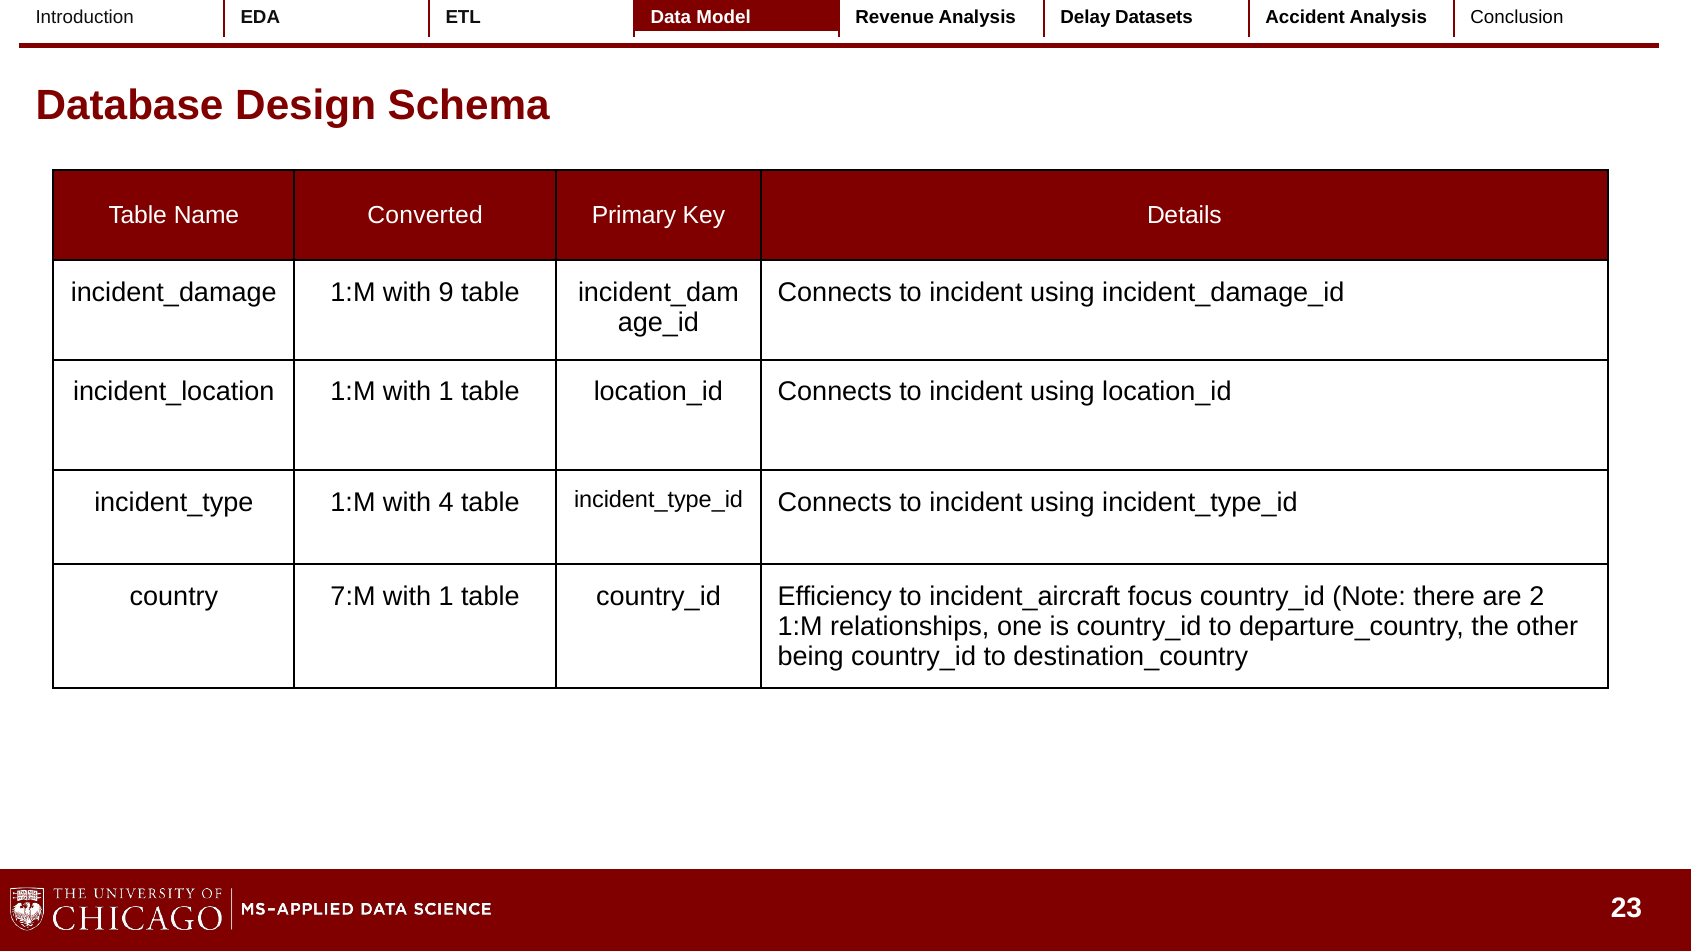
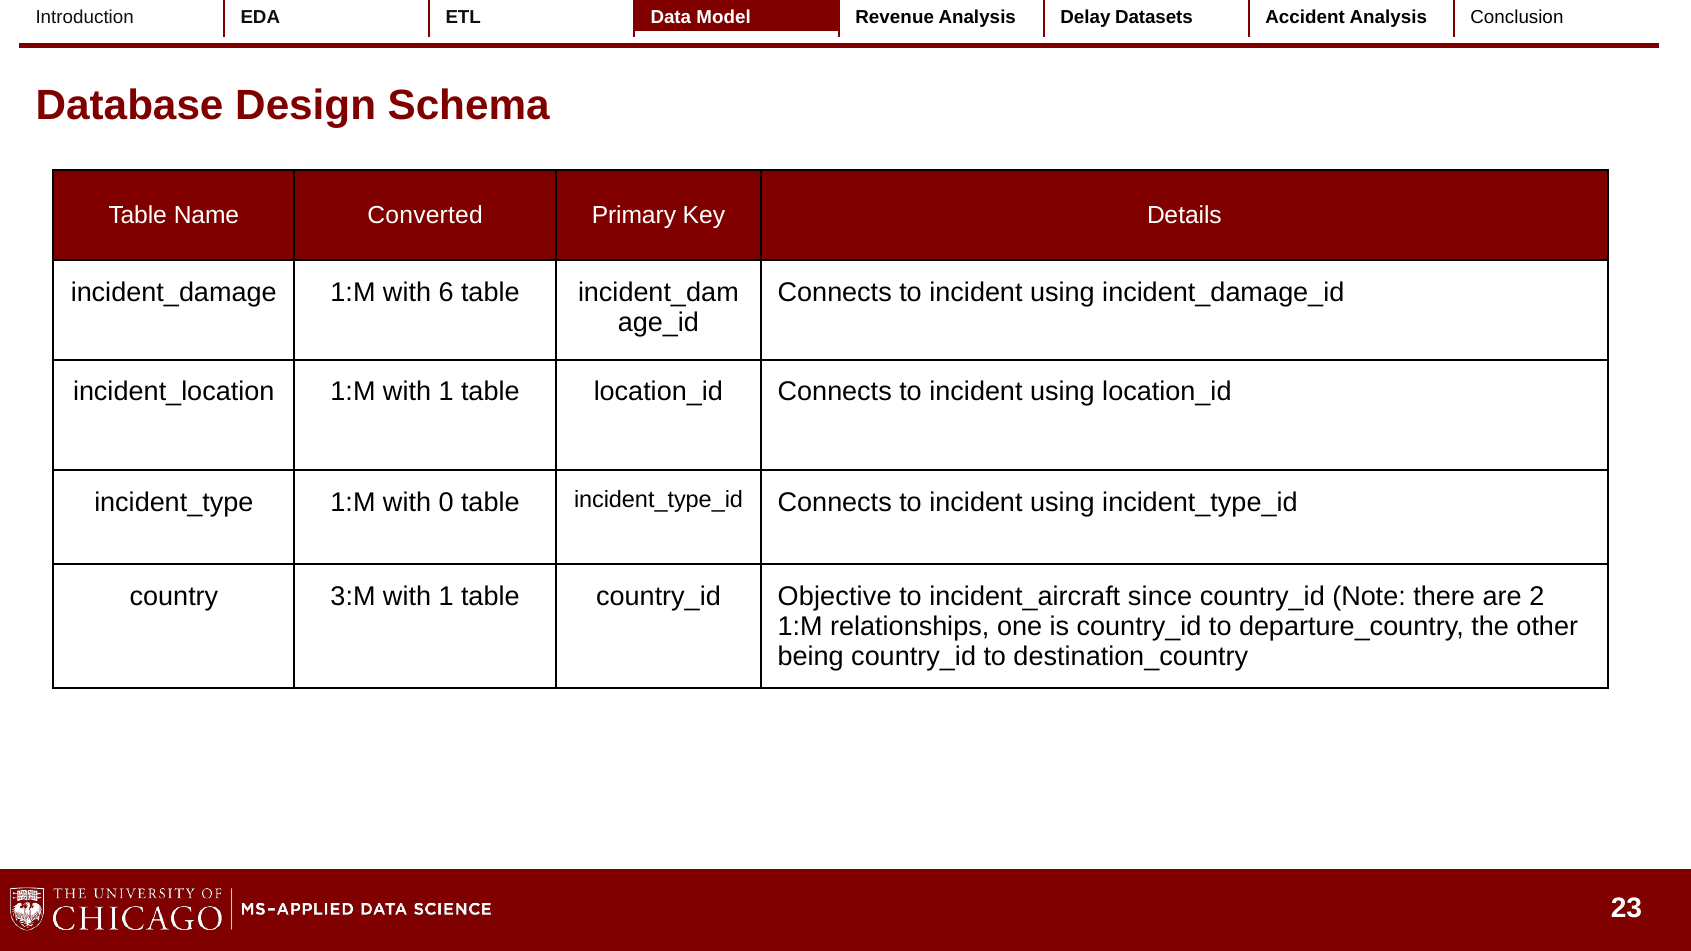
9: 9 -> 6 (446, 292)
4: 4 -> 0 (446, 502)
7:M: 7:M -> 3:M (353, 596)
Efficiency: Efficiency -> Objective (835, 596)
focus: focus -> since (1160, 596)
